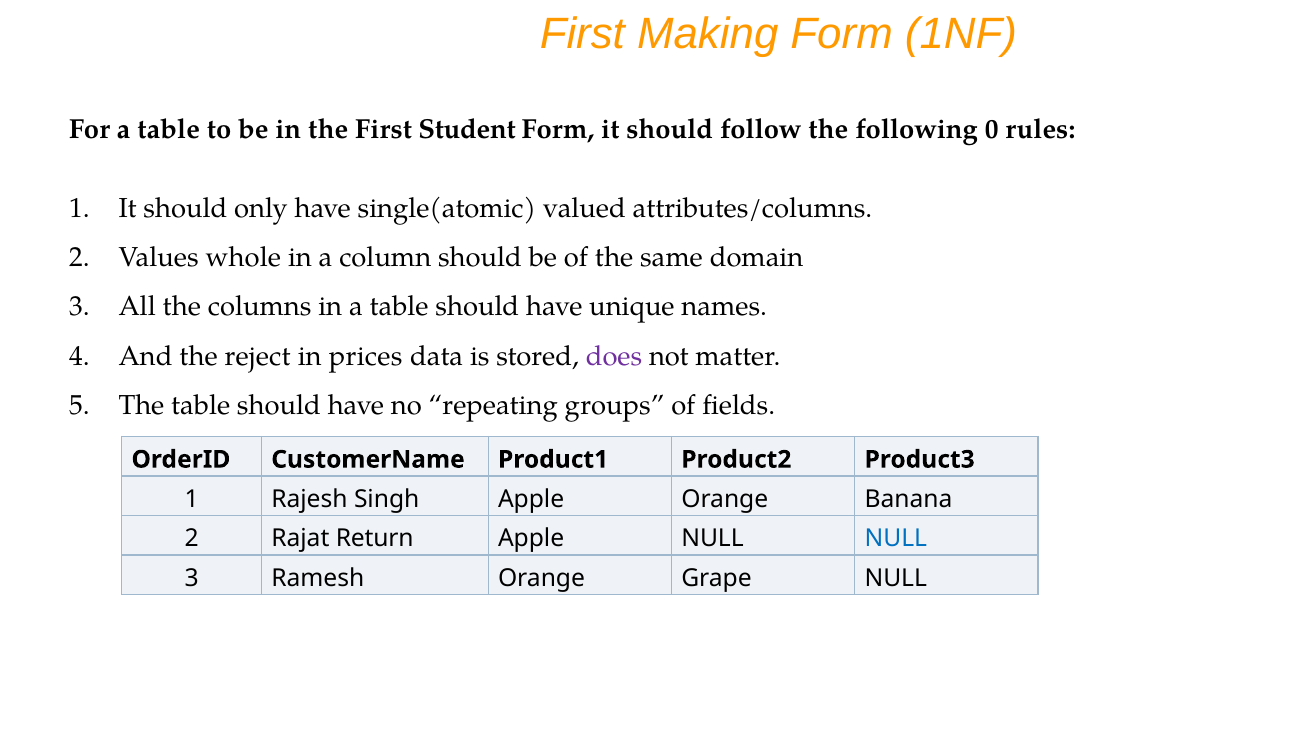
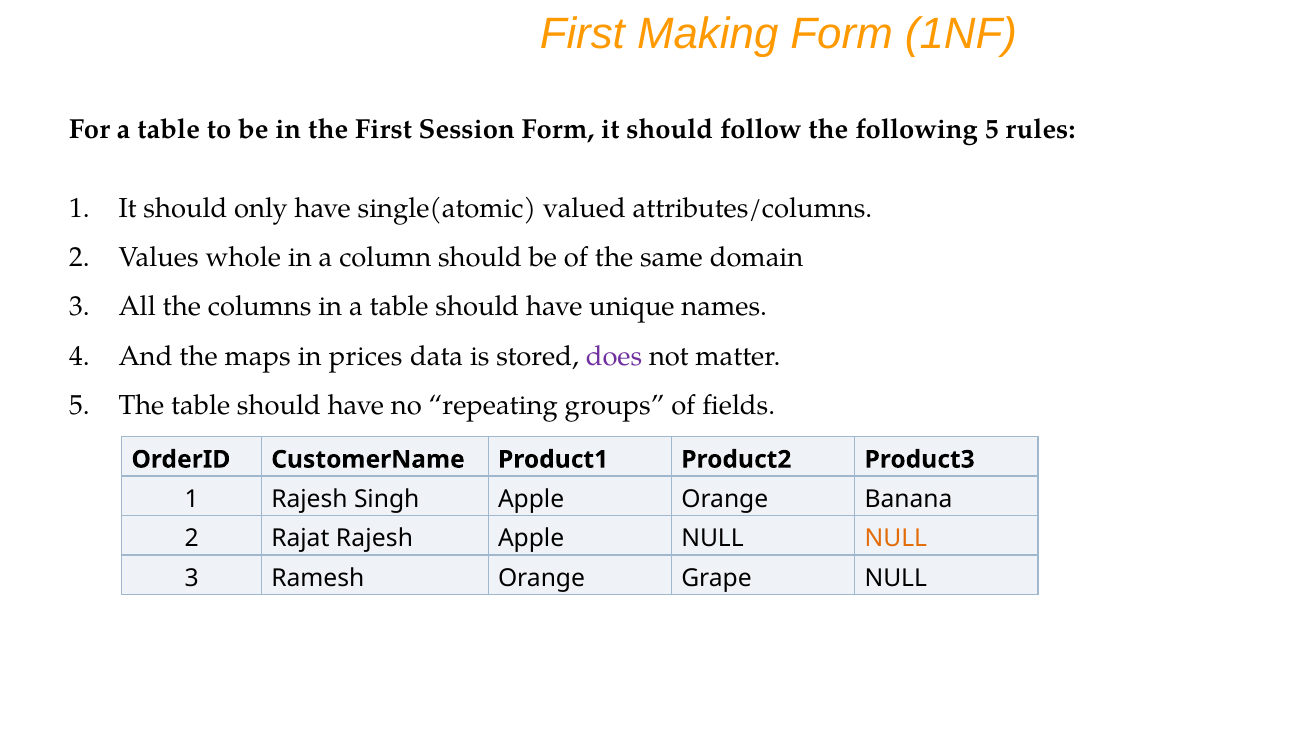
Student: Student -> Session (467, 129)
following 0: 0 -> 5 (992, 129)
reject: reject -> maps (258, 356)
Rajat Return: Return -> Rajesh (375, 538)
NULL colour: blue -> orange (896, 538)
